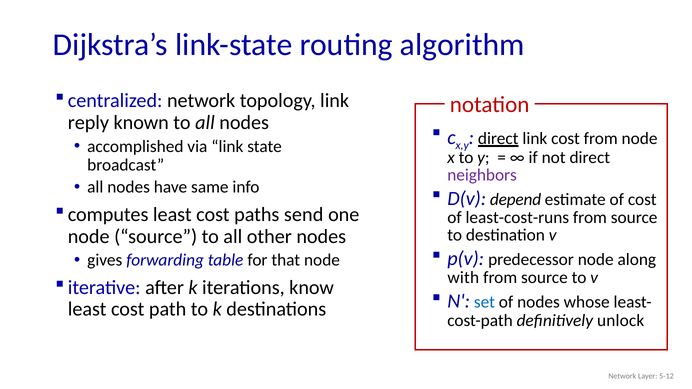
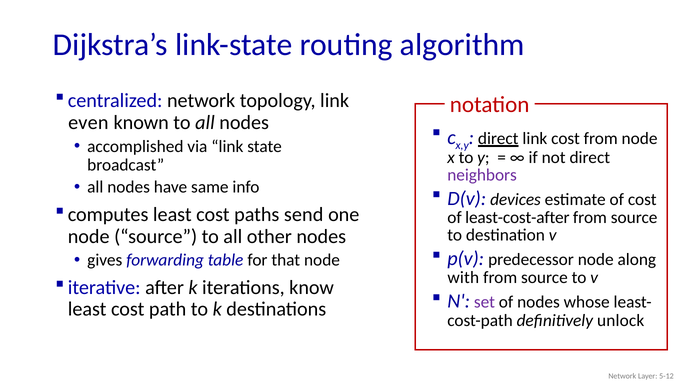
reply: reply -> even (88, 123)
depend: depend -> devices (515, 199)
least-cost-runs: least-cost-runs -> least-cost-after (517, 218)
set colour: blue -> purple (484, 302)
